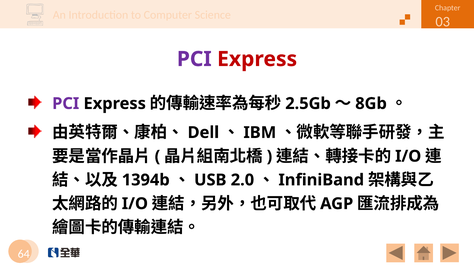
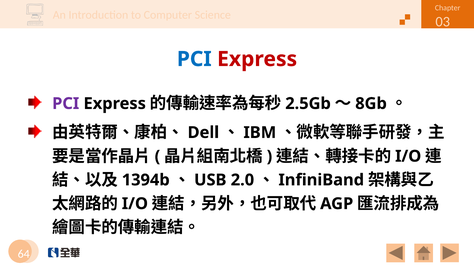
PCI colour: purple -> blue (194, 59)
